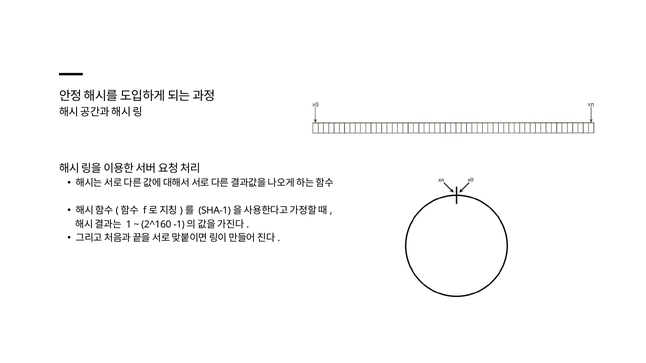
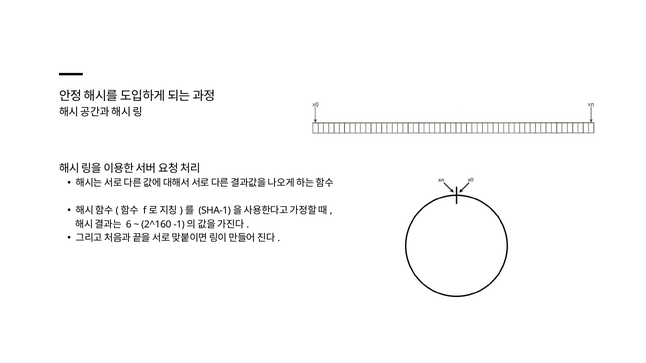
1: 1 -> 6 (129, 225)
